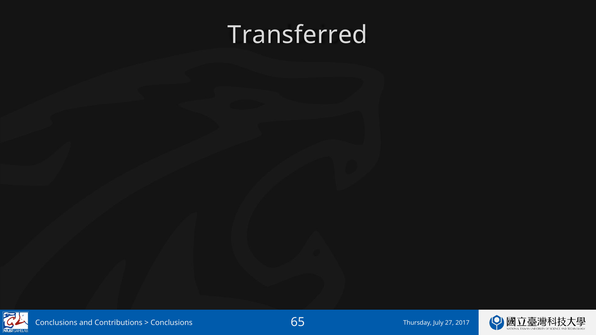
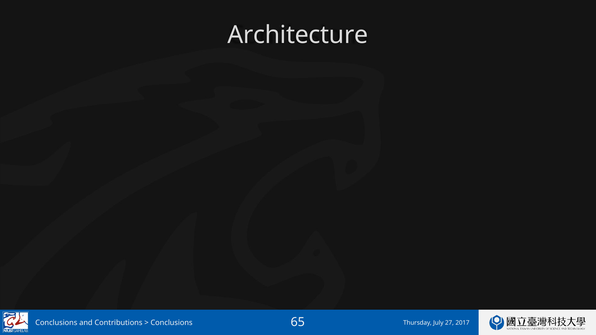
Transferred: Transferred -> Architecture (298, 35)
